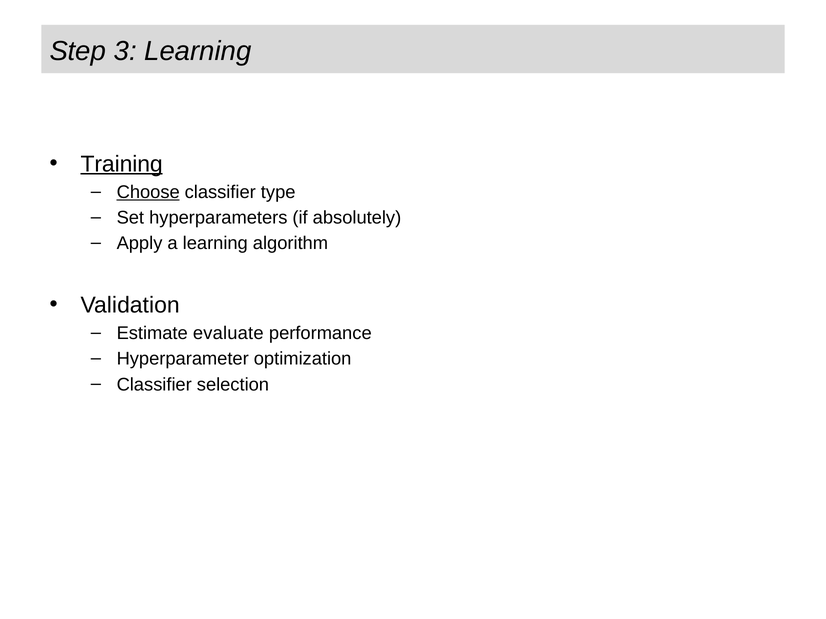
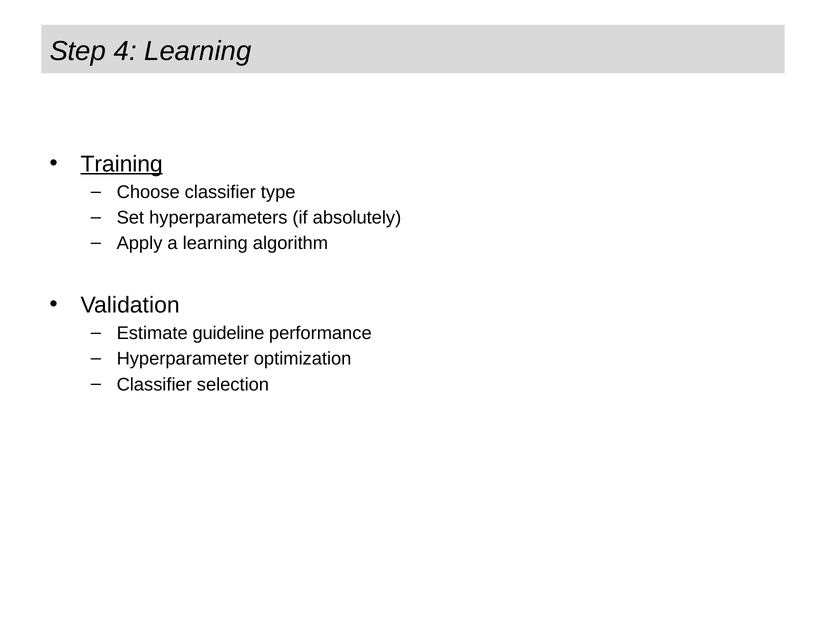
3: 3 -> 4 (125, 51)
Choose underline: present -> none (148, 192)
evaluate: evaluate -> guideline (228, 333)
